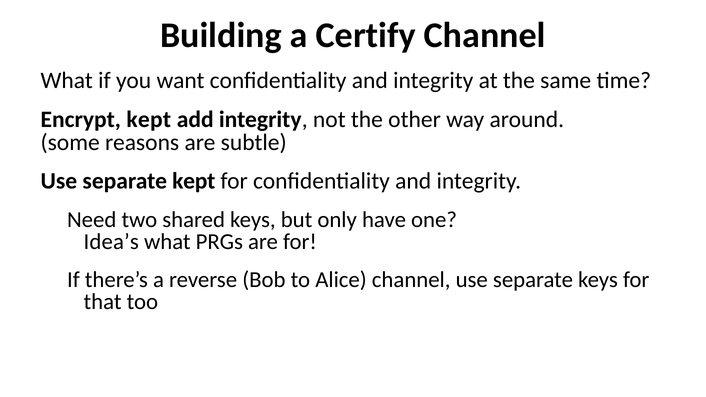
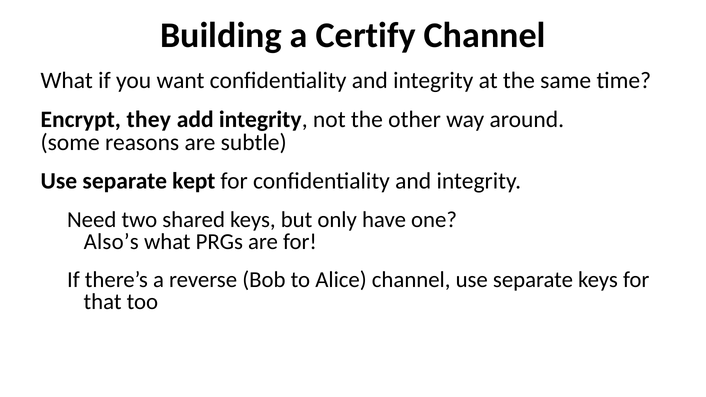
Encrypt kept: kept -> they (149, 119)
Idea’s: Idea’s -> Also’s (111, 242)
